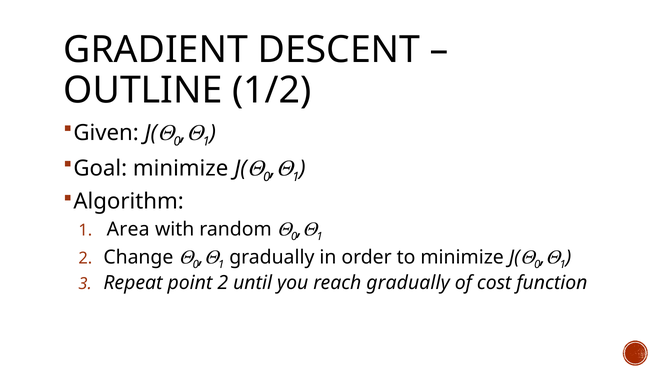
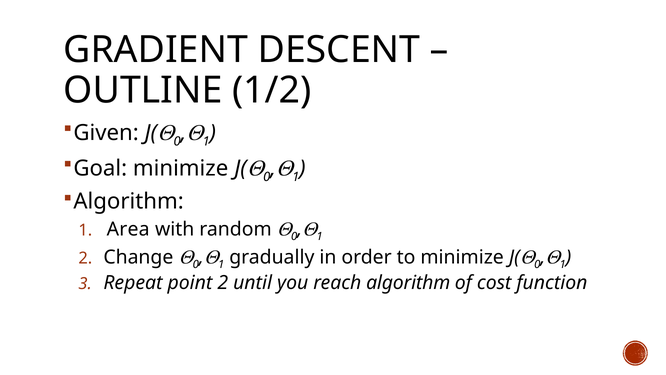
reach gradually: gradually -> algorithm (408, 283)
